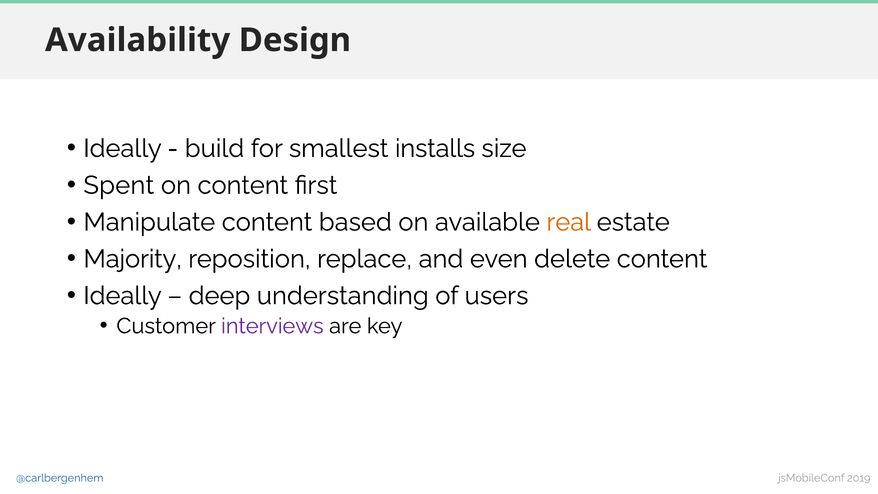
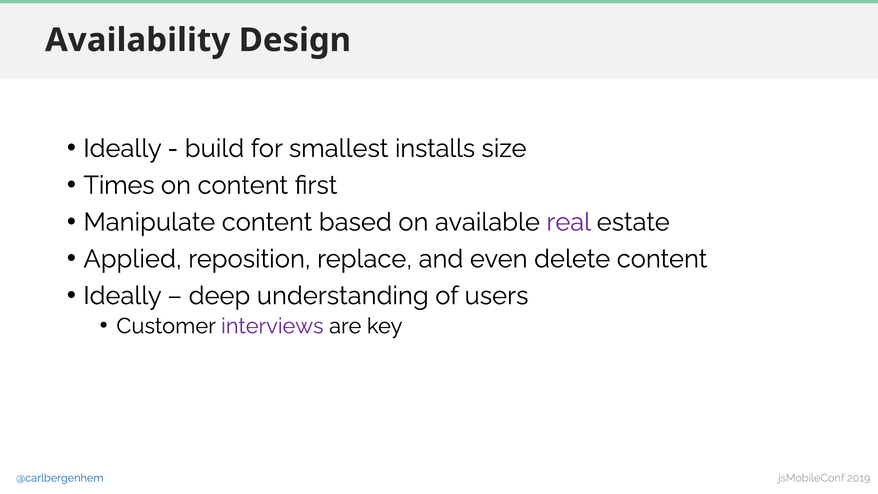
Spent: Spent -> Times (119, 185)
real colour: orange -> purple (569, 222)
Majority: Majority -> Applied (133, 259)
